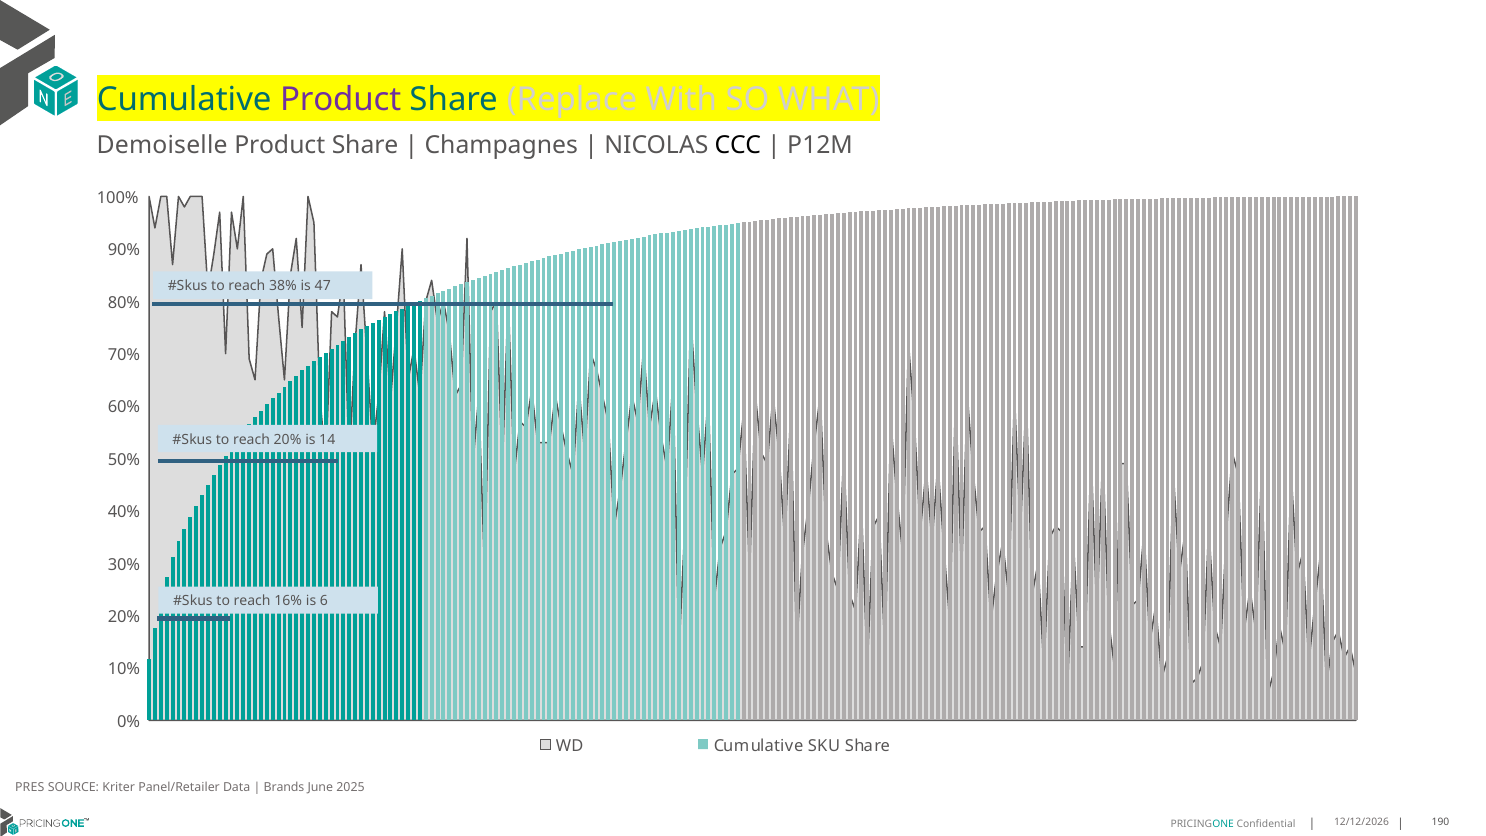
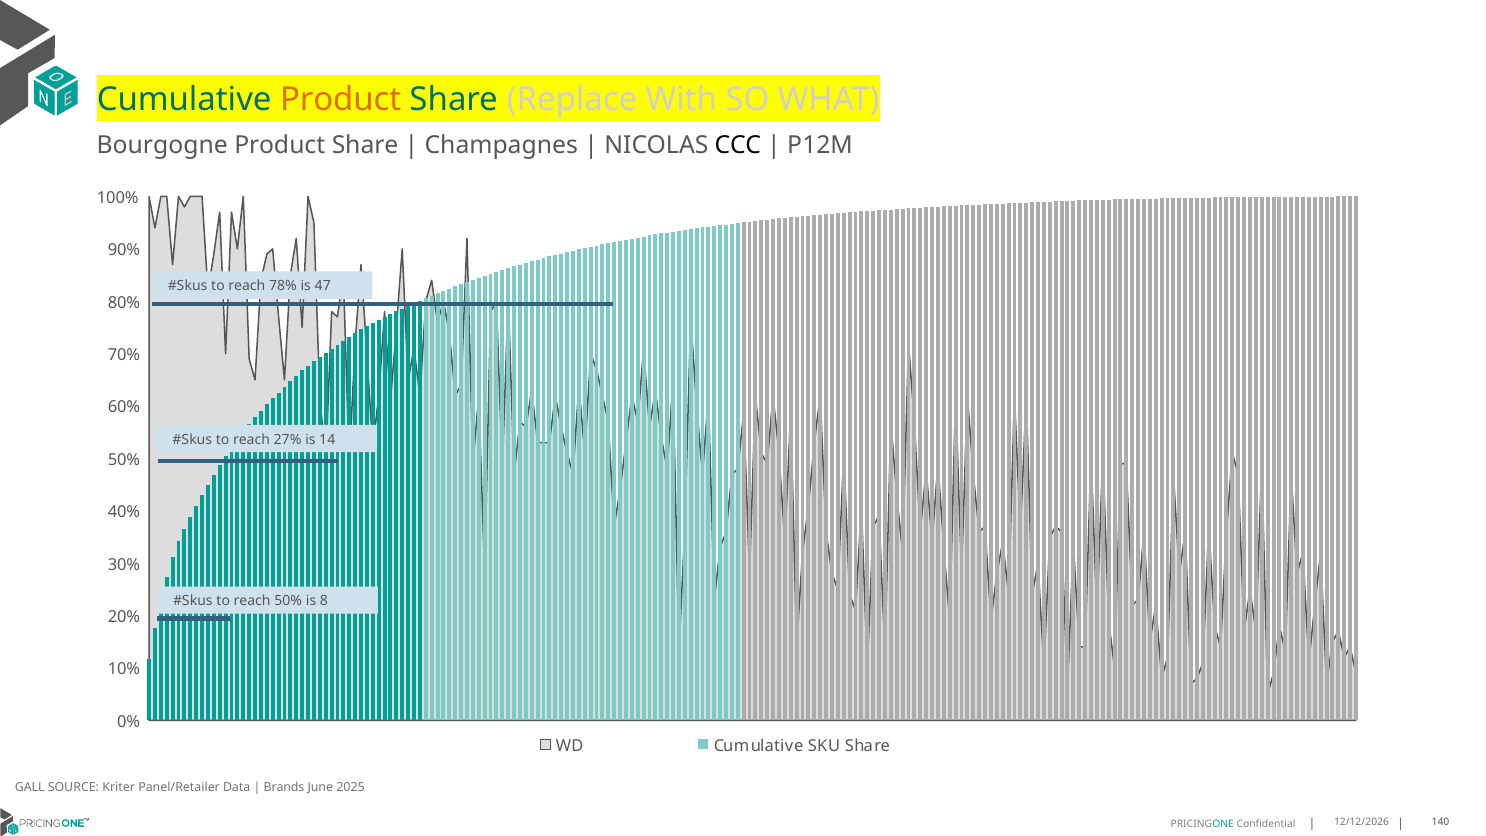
Product colour: purple -> orange (341, 100)
Demoiselle: Demoiselle -> Bourgogne (162, 145)
38%: 38% -> 78% (283, 286)
reach 20%: 20% -> 27% (288, 439)
reach 16%: 16% -> 50% (288, 601)
6: 6 -> 8 (324, 601)
PRES: PRES -> GALL (30, 787)
190: 190 -> 140 (1441, 822)
